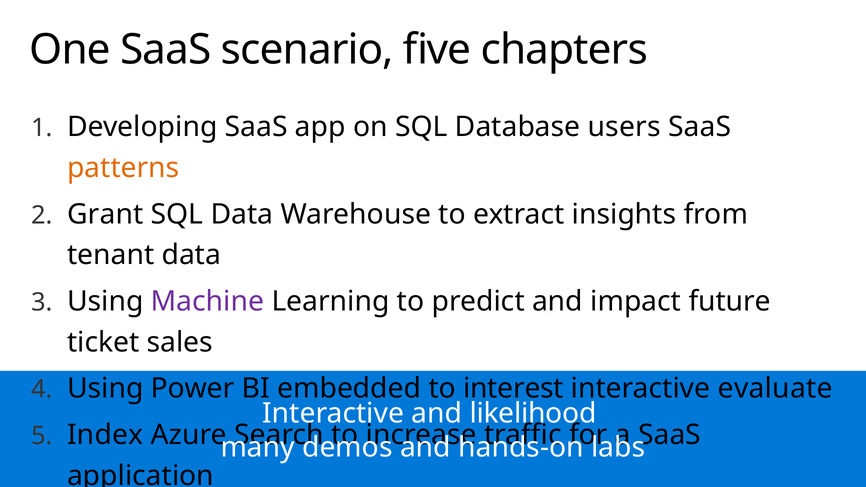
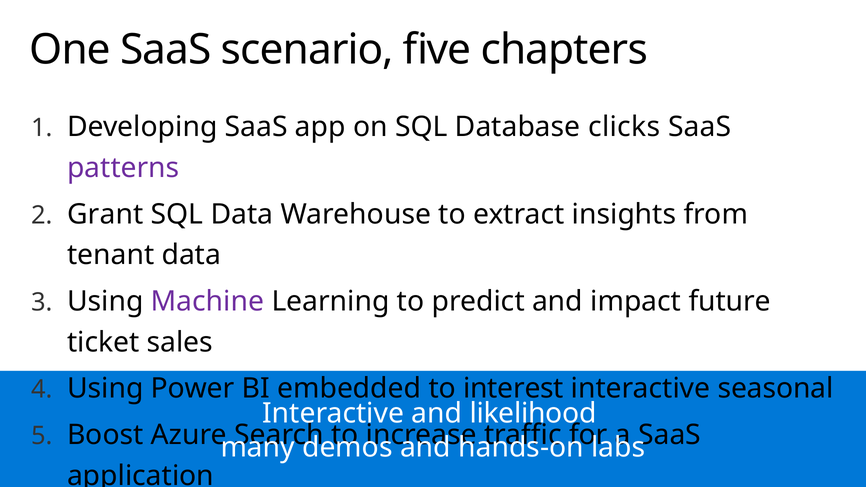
users: users -> clicks (624, 127)
patterns colour: orange -> purple (123, 168)
evaluate: evaluate -> seasonal (776, 389)
Index: Index -> Boost (105, 435)
